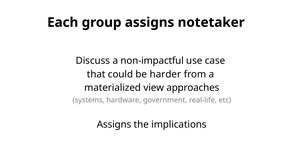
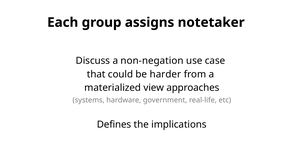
non-impactful: non-impactful -> non-negation (152, 61)
Assigns: Assigns -> Defines (114, 125)
